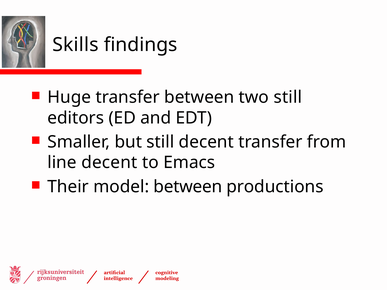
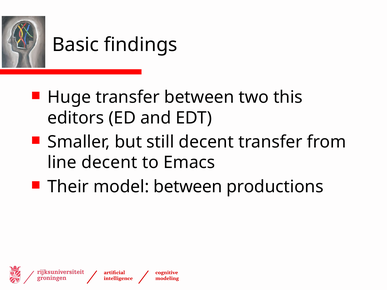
Skills: Skills -> Basic (76, 45)
two still: still -> this (288, 97)
